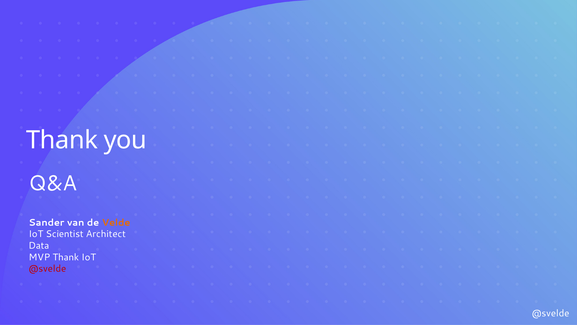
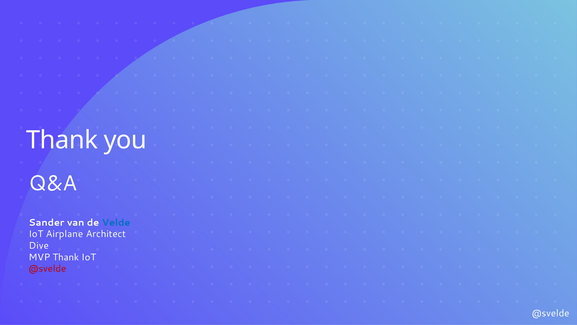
Velde colour: orange -> blue (116, 222)
Scientist: Scientist -> Airplane (65, 234)
Data: Data -> Dive (39, 245)
